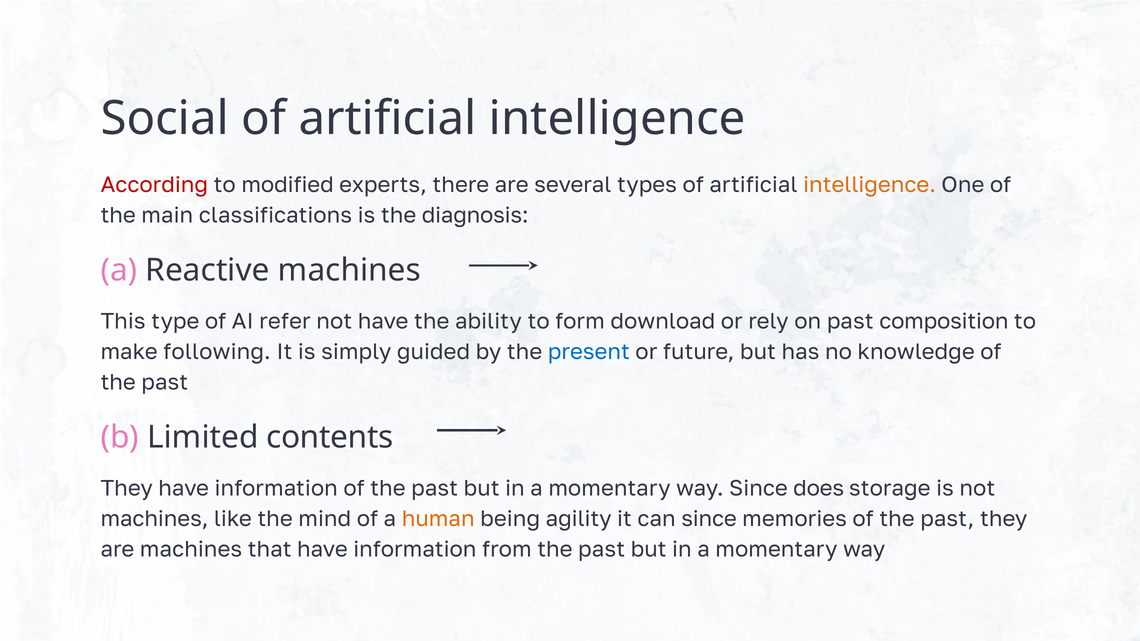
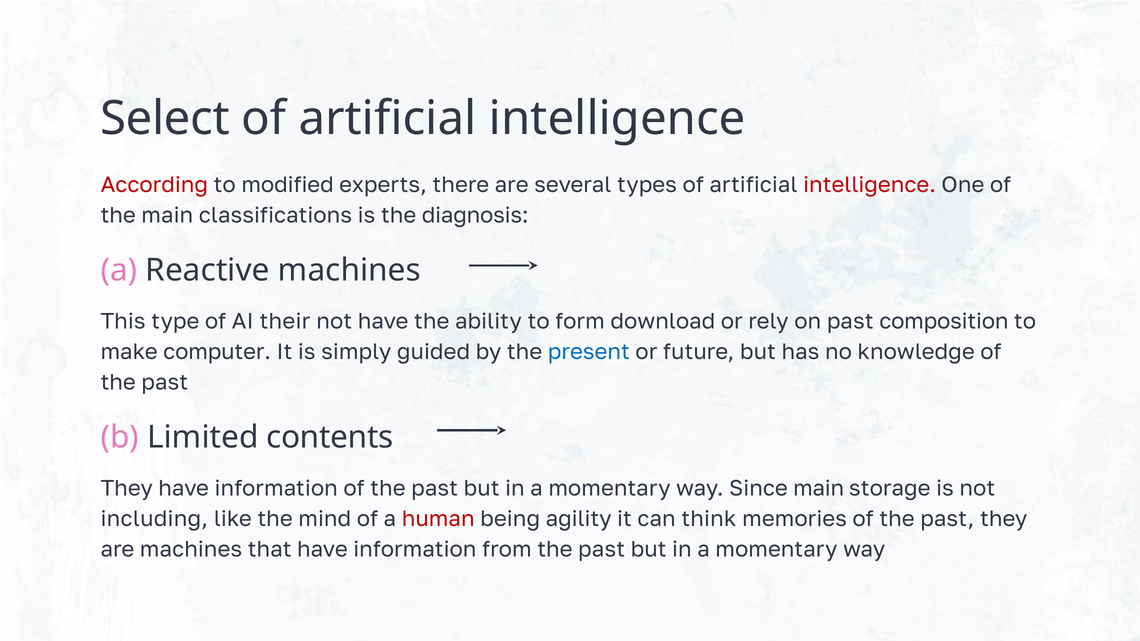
Social: Social -> Select (165, 118)
intelligence colour: orange -> red (870, 185)
refer: refer -> their (285, 322)
following: following -> computer (217, 352)
Since does: does -> main (819, 489)
machines: machines -> including (154, 519)
human colour: orange -> red (438, 519)
can since: since -> think (709, 519)
